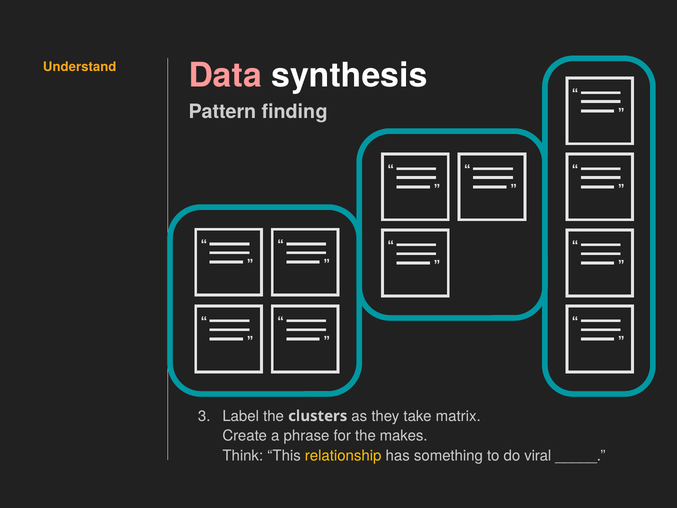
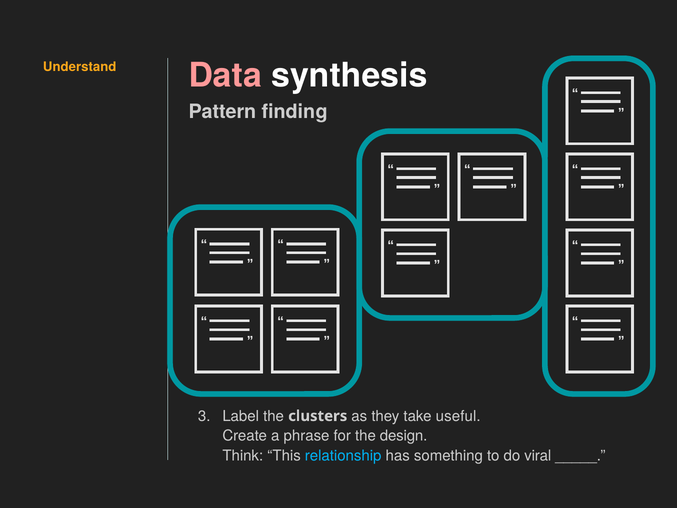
matrix: matrix -> useful (458, 416)
makes: makes -> design (404, 436)
relationship colour: yellow -> light blue (343, 456)
